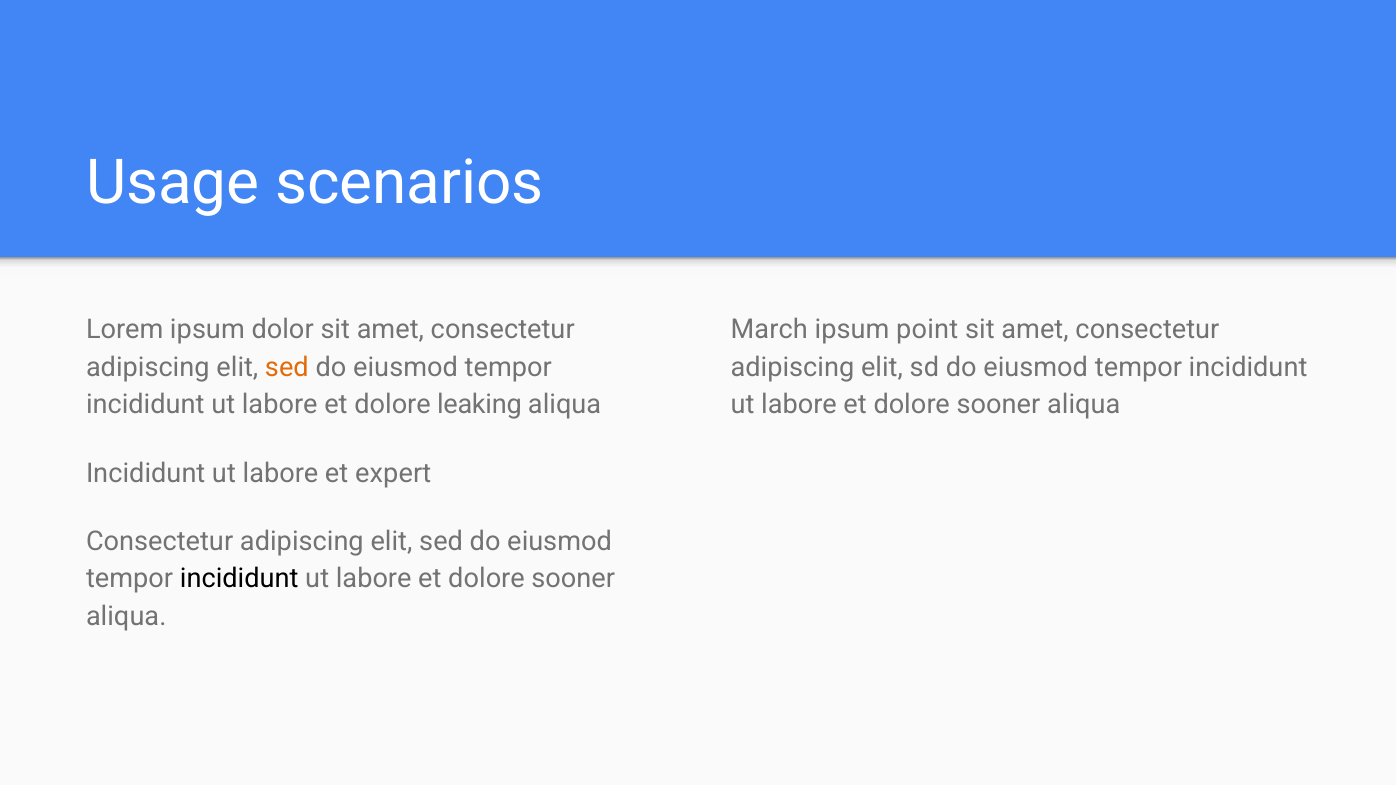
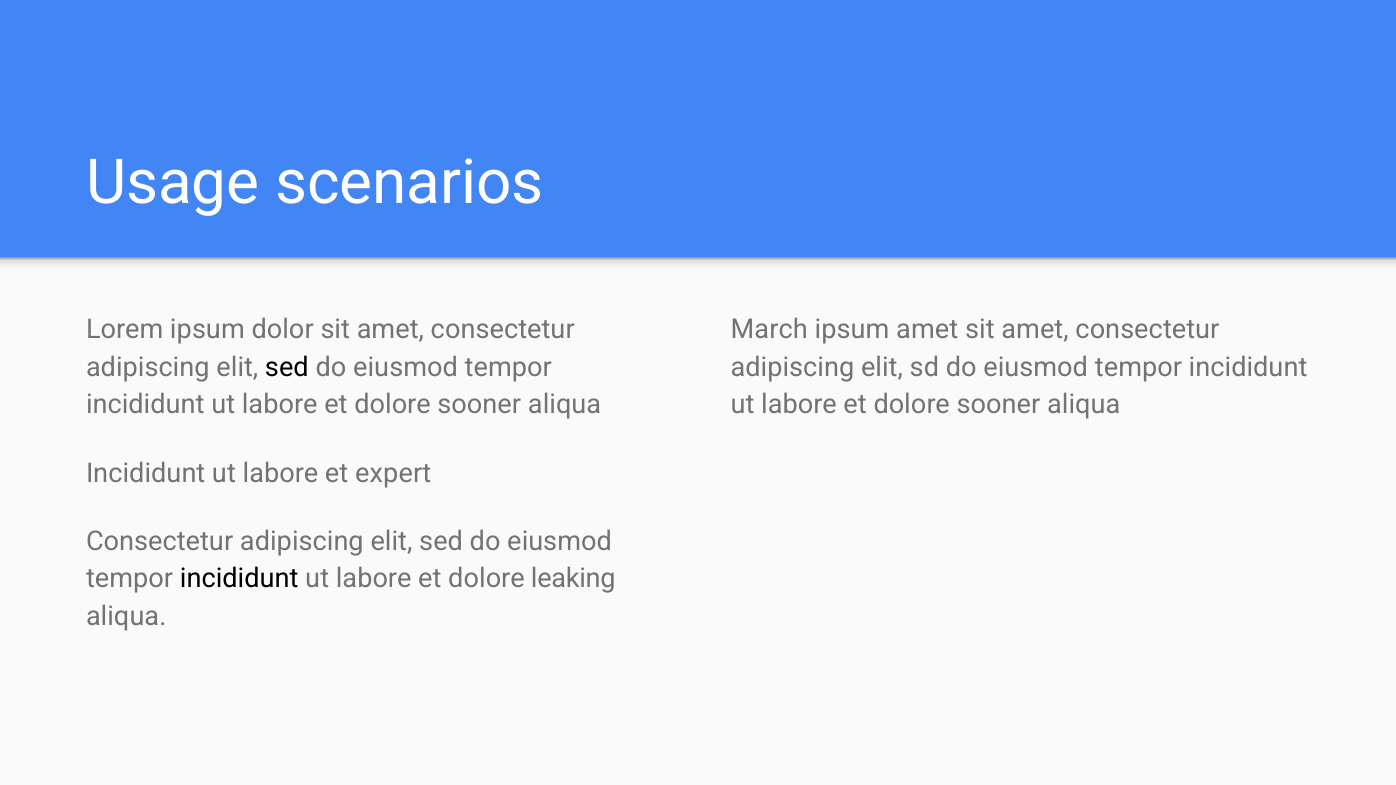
ipsum point: point -> amet (927, 330)
sed colour: orange -> black (287, 367)
leaking: leaking -> sooner (479, 405)
sooner: sooner -> leaking (573, 579)
